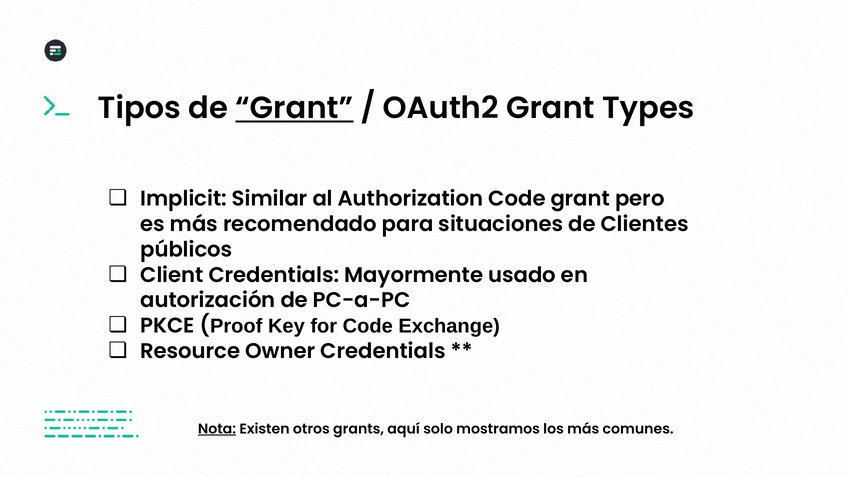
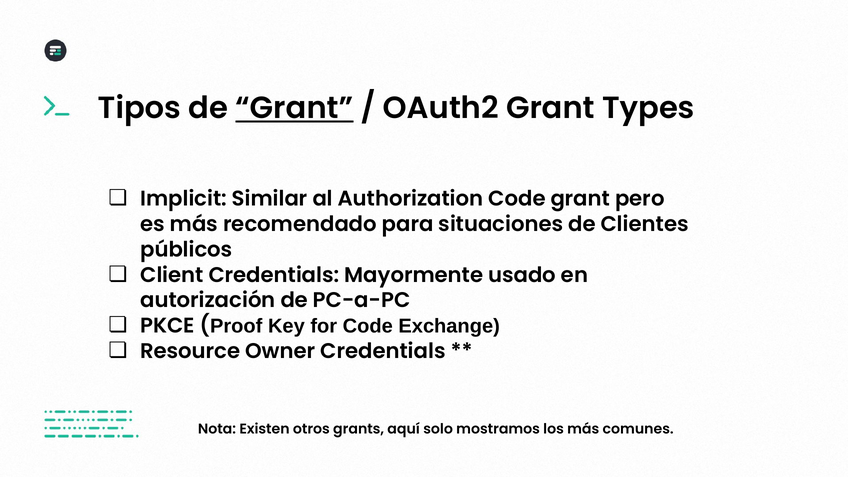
Nota underline: present -> none (217, 429)
